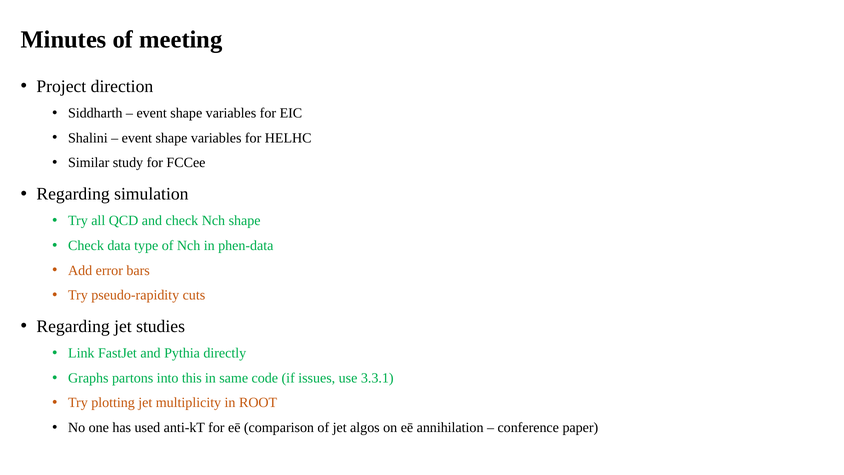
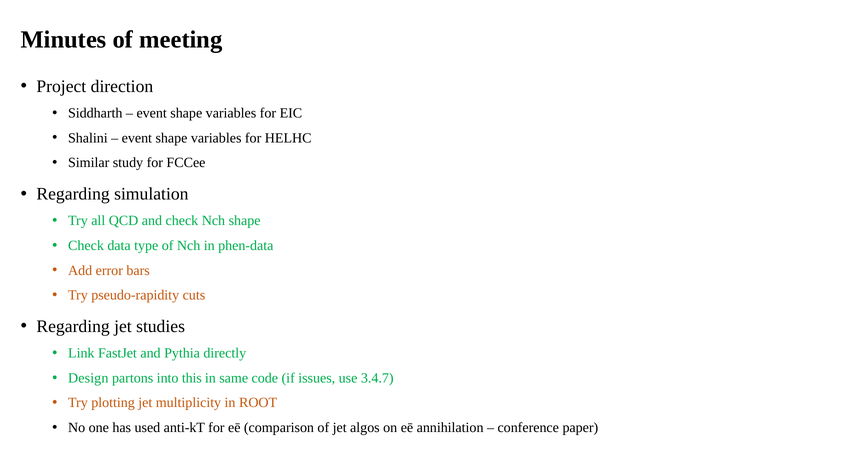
Graphs: Graphs -> Design (88, 378)
3.3.1: 3.3.1 -> 3.4.7 (377, 378)
